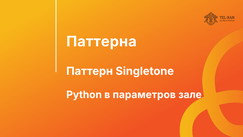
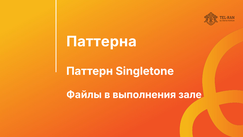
Python: Python -> Файлы (84, 95)
параметров: параметров -> выполнения (144, 95)
